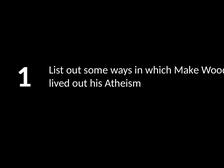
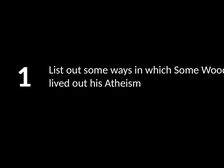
which Make: Make -> Some (187, 70)
